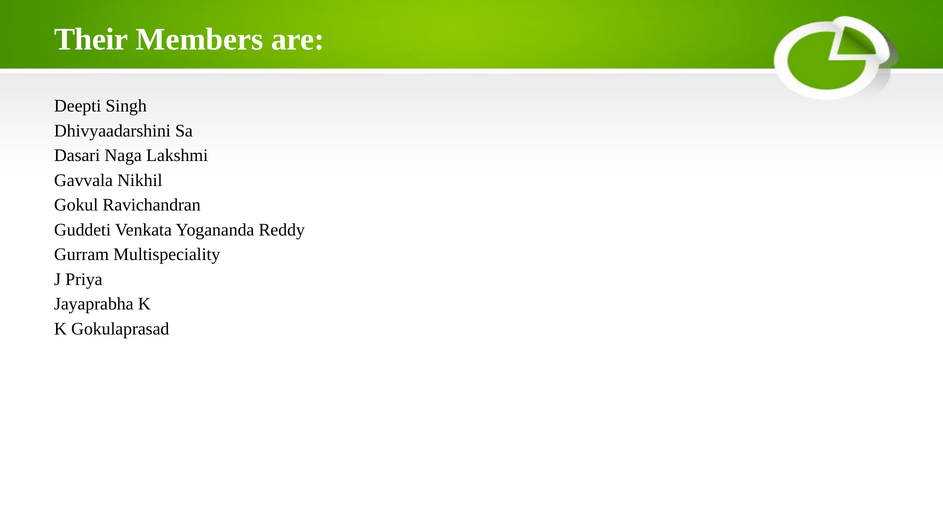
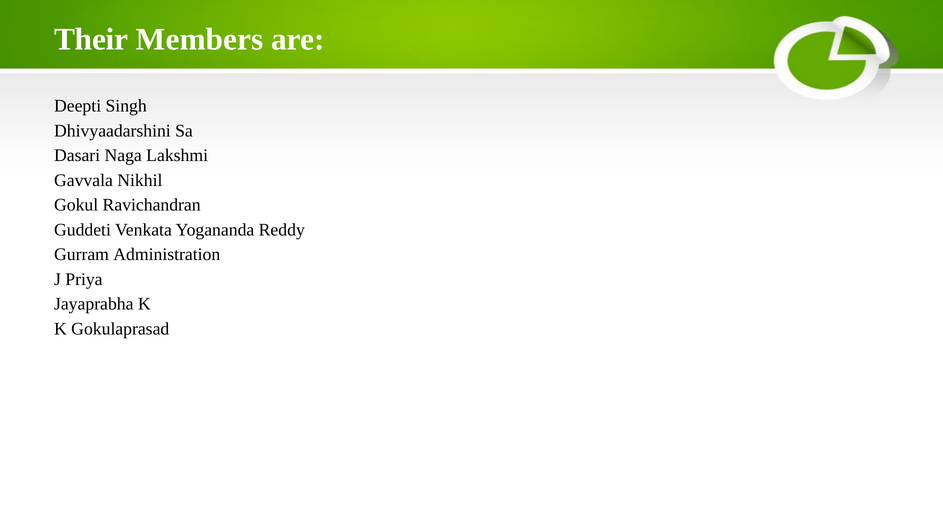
Multispeciality: Multispeciality -> Administration (167, 255)
